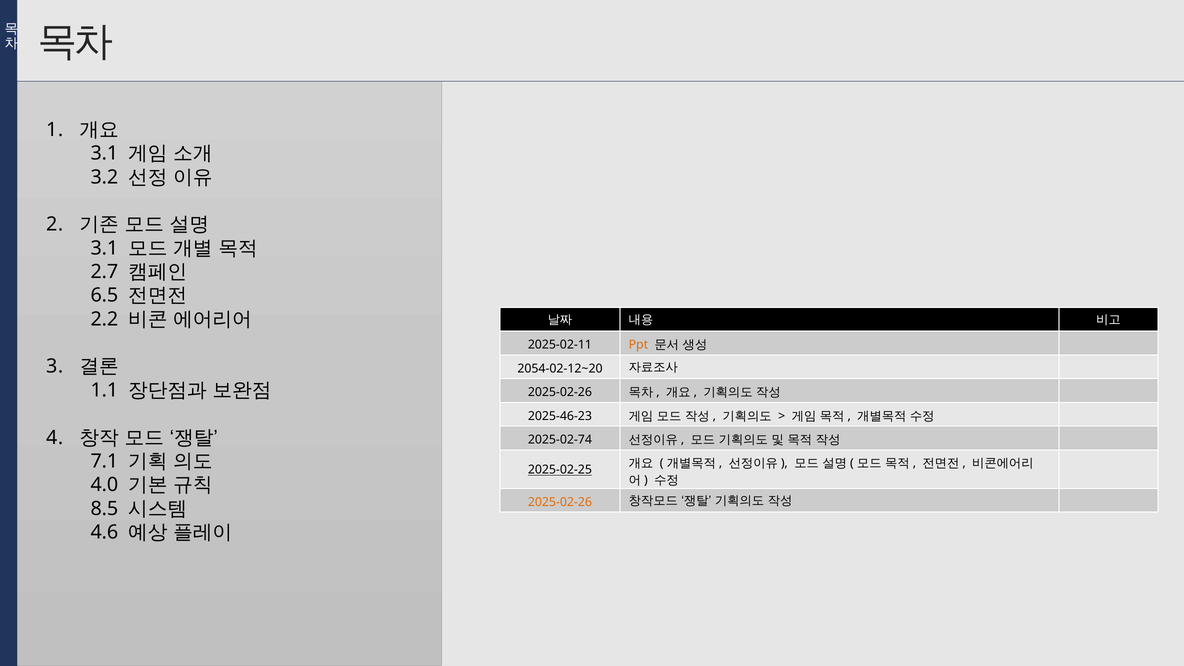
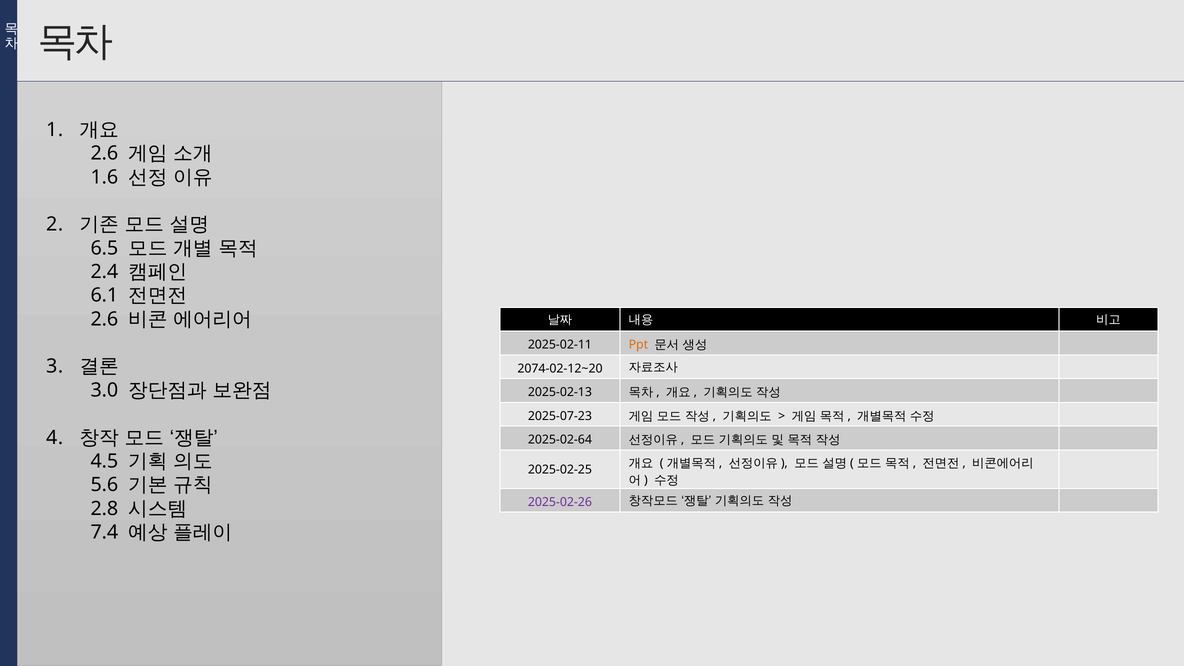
3.1: 3.1 -> 2.6 (104, 153)
3.2: 3.2 -> 1.6 (104, 177)
3.1: 3.1 -> 6.5 (104, 248)
2.7: 2.7 -> 2.4 (104, 272)
6.5: 6.5 -> 6.1 (104, 295)
2.2: 2.2 -> 2.6 (104, 319)
2054-02-12~20: 2054-02-12~20 -> 2074-02-12~20 (560, 368)
1.1: 1.1 -> 3.0 (104, 390)
2025-02-26: 2025-02-26 -> 2025-02-13 (560, 392)
2025-46-23: 2025-46-23 -> 2025-07-23 (560, 416)
2025-02-74: 2025-02-74 -> 2025-02-64 (560, 440)
7.1: 7.1 -> 4.5 (104, 461)
2025-02-25 underline: present -> none (560, 470)
4.0: 4.0 -> 5.6 (104, 485)
2025-02-26 colour: orange -> purple (560, 502)
8.5: 8.5 -> 2.8 (104, 508)
4.6: 4.6 -> 7.4 (104, 532)
